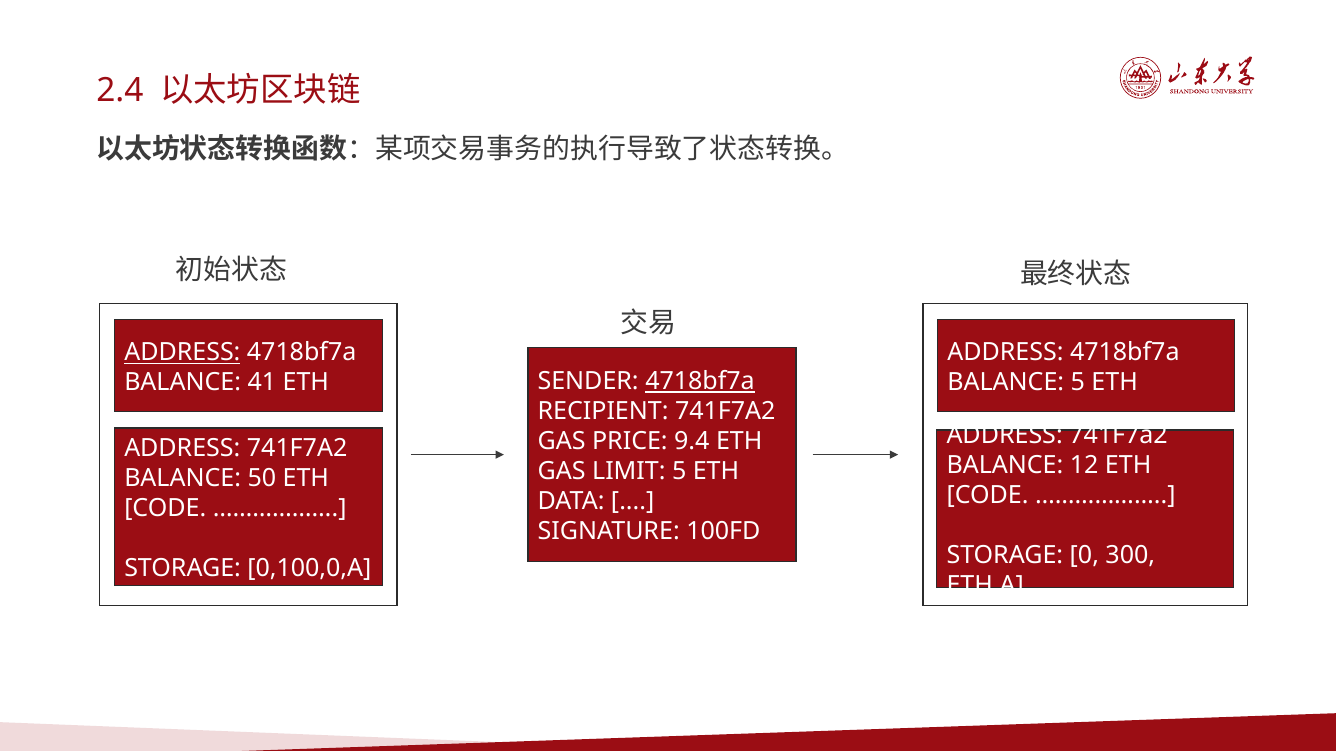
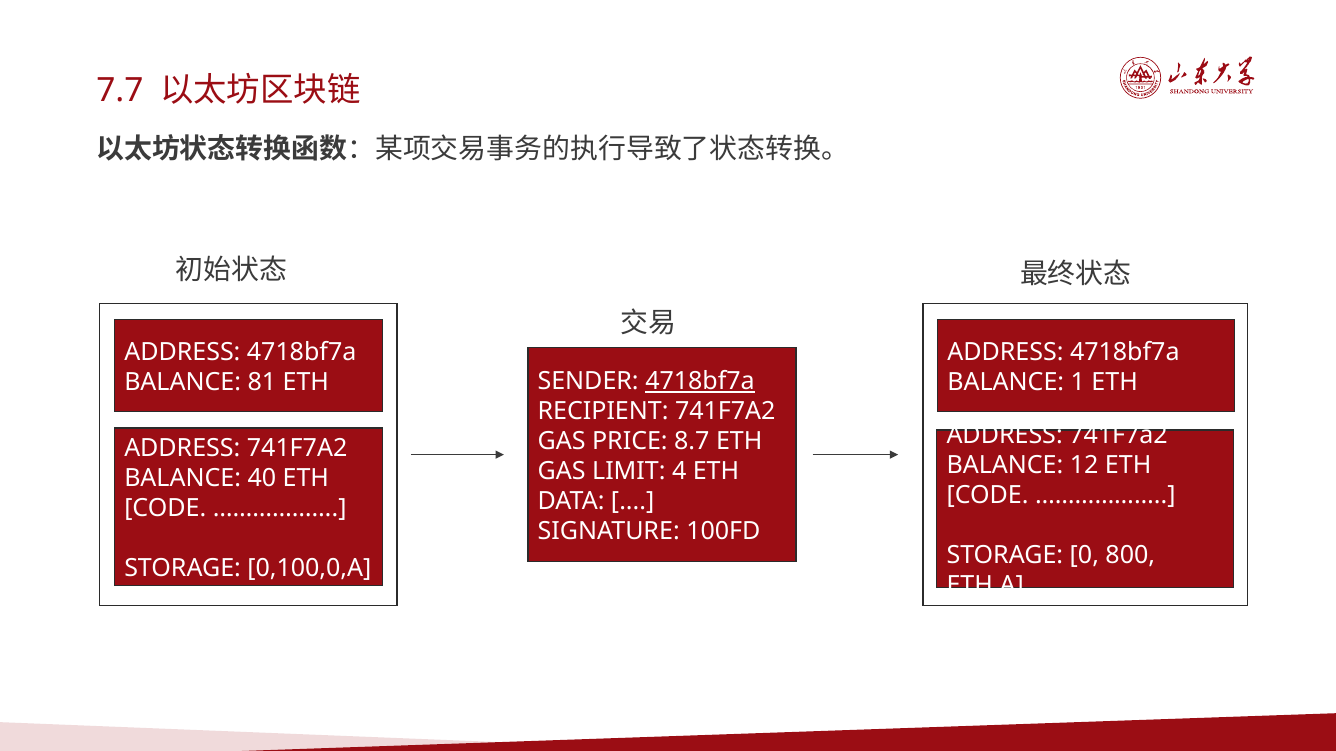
2.4: 2.4 -> 7.7 (120, 91)
ADDRESS underline: present -> none (182, 353)
41: 41 -> 81 (262, 383)
BALANCE 5: 5 -> 1 (1078, 383)
9.4: 9.4 -> 8.7 (692, 442)
LIMIT 5: 5 -> 4 (679, 472)
50: 50 -> 40 (262, 479)
300: 300 -> 800 (1130, 556)
